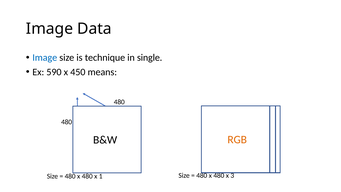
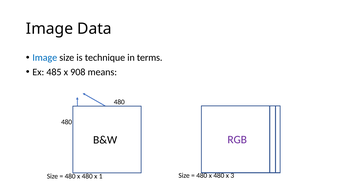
single: single -> terms (150, 58)
590: 590 -> 485 (54, 72)
450: 450 -> 908 (78, 72)
RGB colour: orange -> purple (237, 139)
